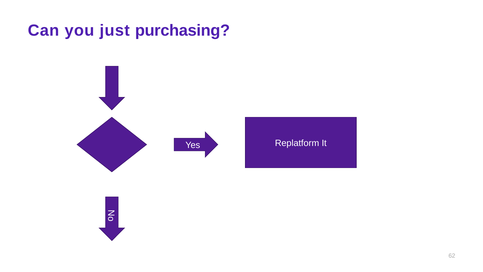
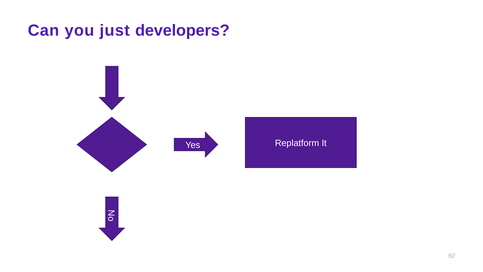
purchasing: purchasing -> developers (182, 30)
